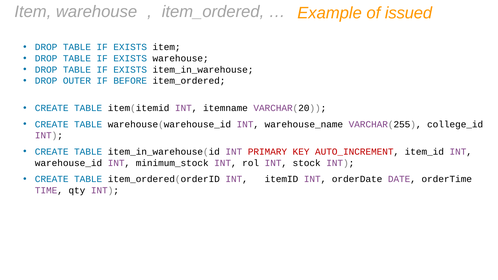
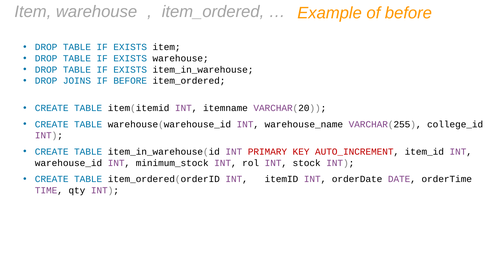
of issued: issued -> before (408, 13)
OUTER: OUTER -> JOINS (77, 81)
